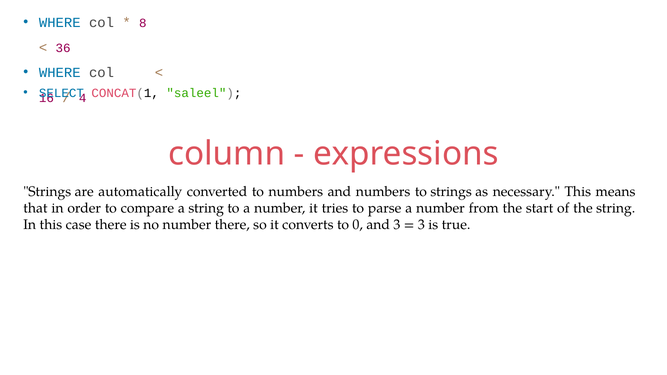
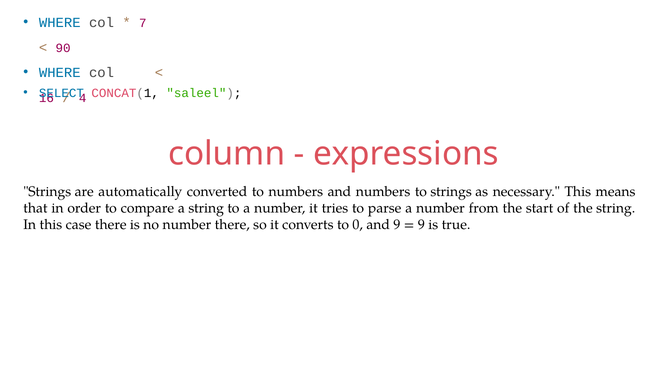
8: 8 -> 7 (143, 23)
36: 36 -> 90 (63, 48)
and 3: 3 -> 9 (397, 225)
3: 3 -> 9 (421, 225)
